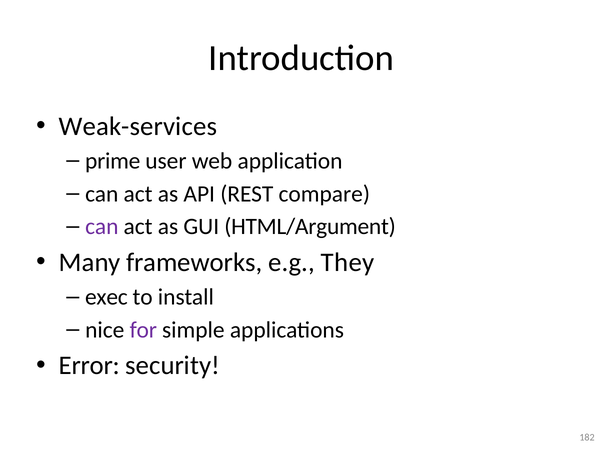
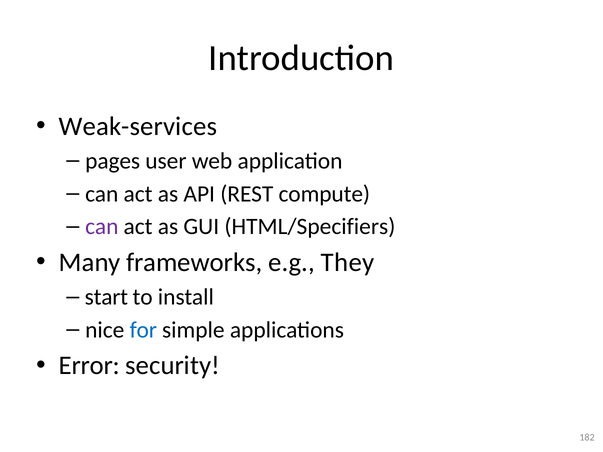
prime: prime -> pages (113, 161)
compare: compare -> compute (324, 194)
HTML/Argument: HTML/Argument -> HTML/Specifiers (310, 227)
exec: exec -> start (106, 297)
for colour: purple -> blue (143, 330)
